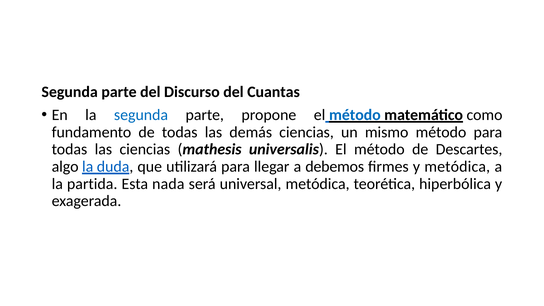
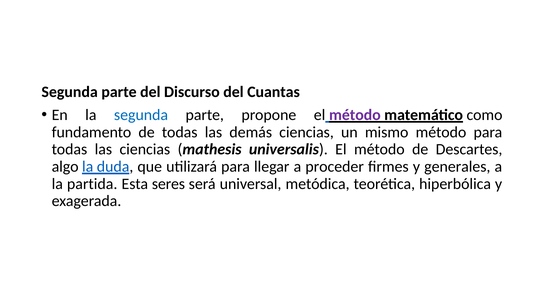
método colour: blue -> purple (355, 115)
debemos: debemos -> proceder (335, 167)
y metódica: metódica -> generales (457, 167)
nada: nada -> seres (168, 184)
